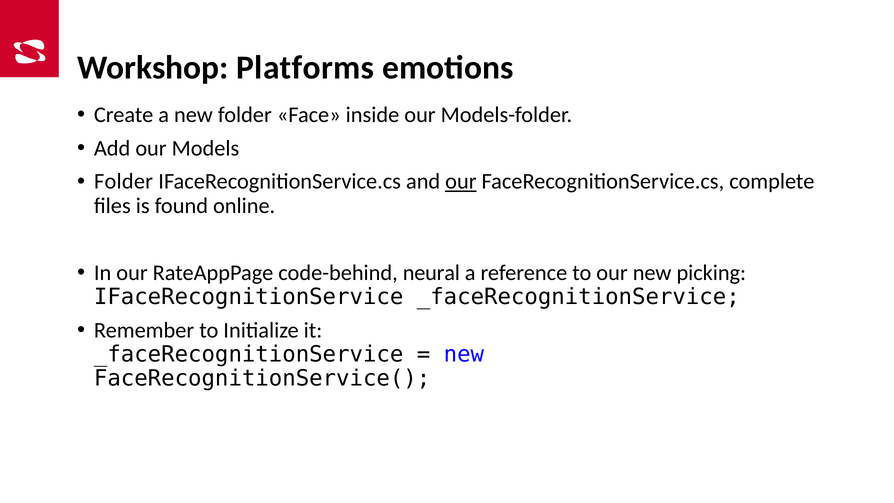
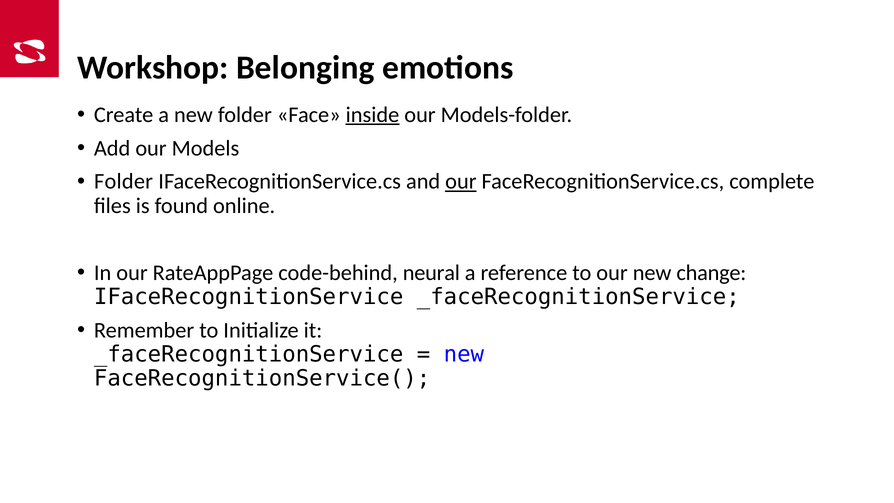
Platforms: Platforms -> Belonging (305, 68)
inside underline: none -> present (372, 115)
picking: picking -> change (711, 273)
